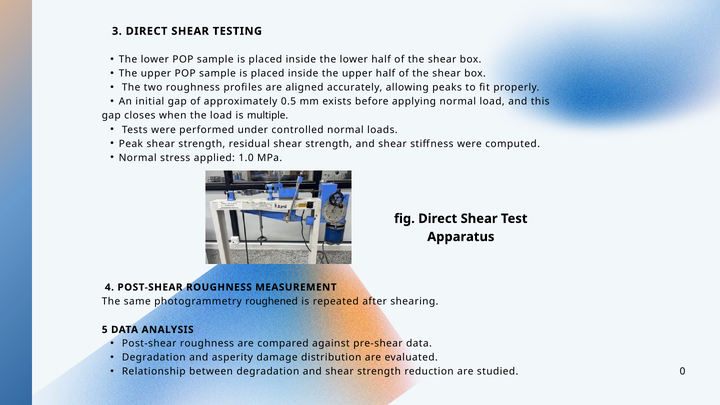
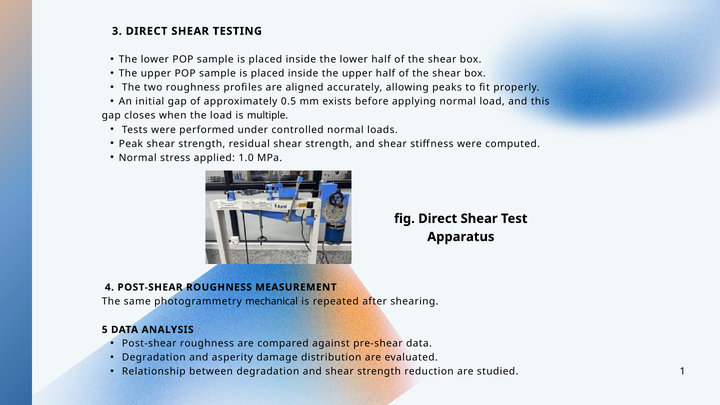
roughened: roughened -> mechanical (272, 301)
0: 0 -> 1 (682, 371)
